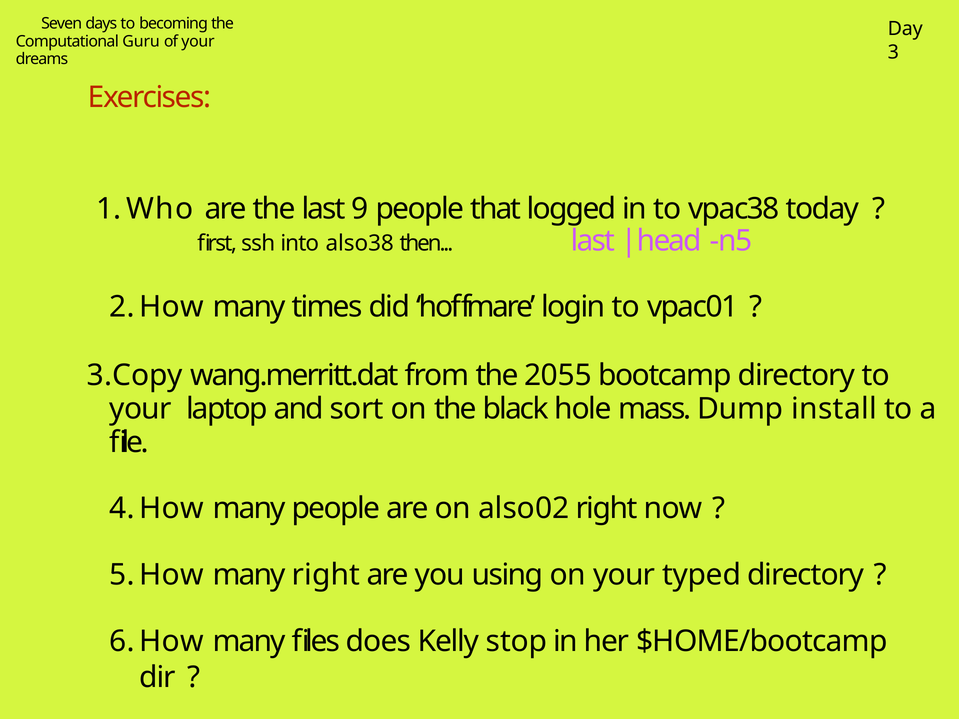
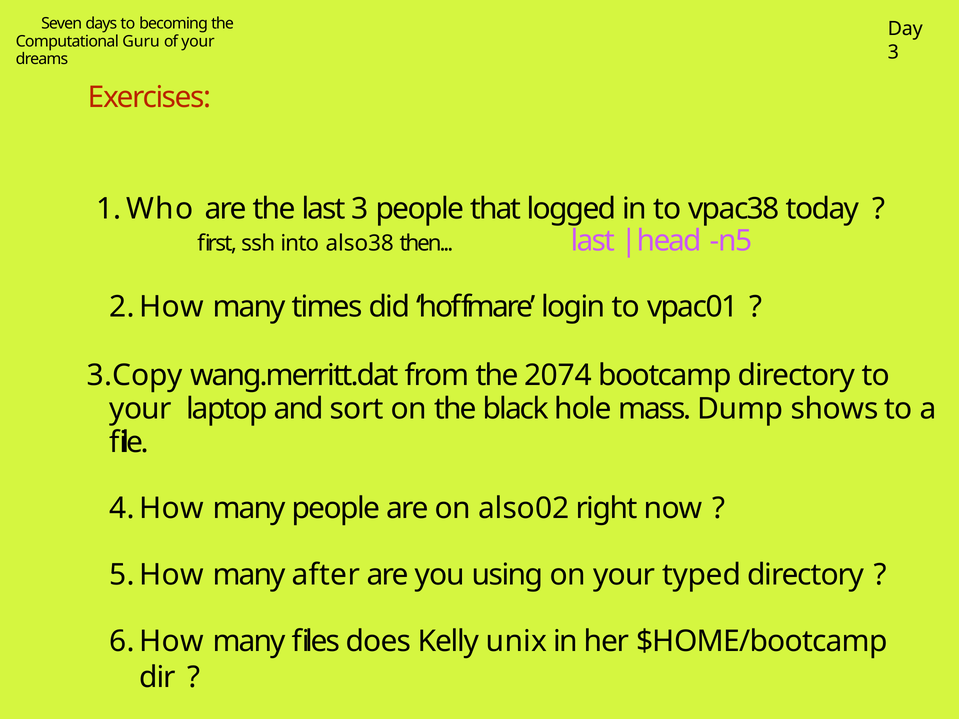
last 9: 9 -> 3 (360, 209)
2055: 2055 -> 2074 (558, 375)
install: install -> shows (835, 409)
many right: right -> after (326, 575)
stop: stop -> unix (516, 642)
